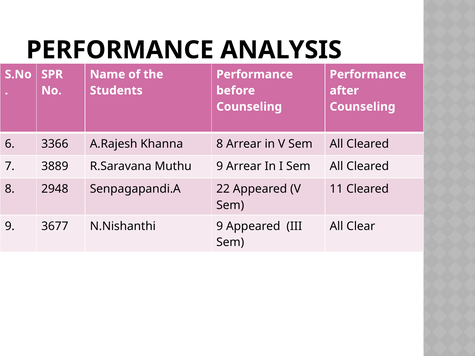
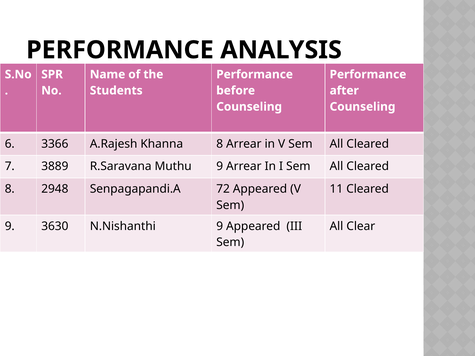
22: 22 -> 72 (223, 189)
3677: 3677 -> 3630 (55, 226)
